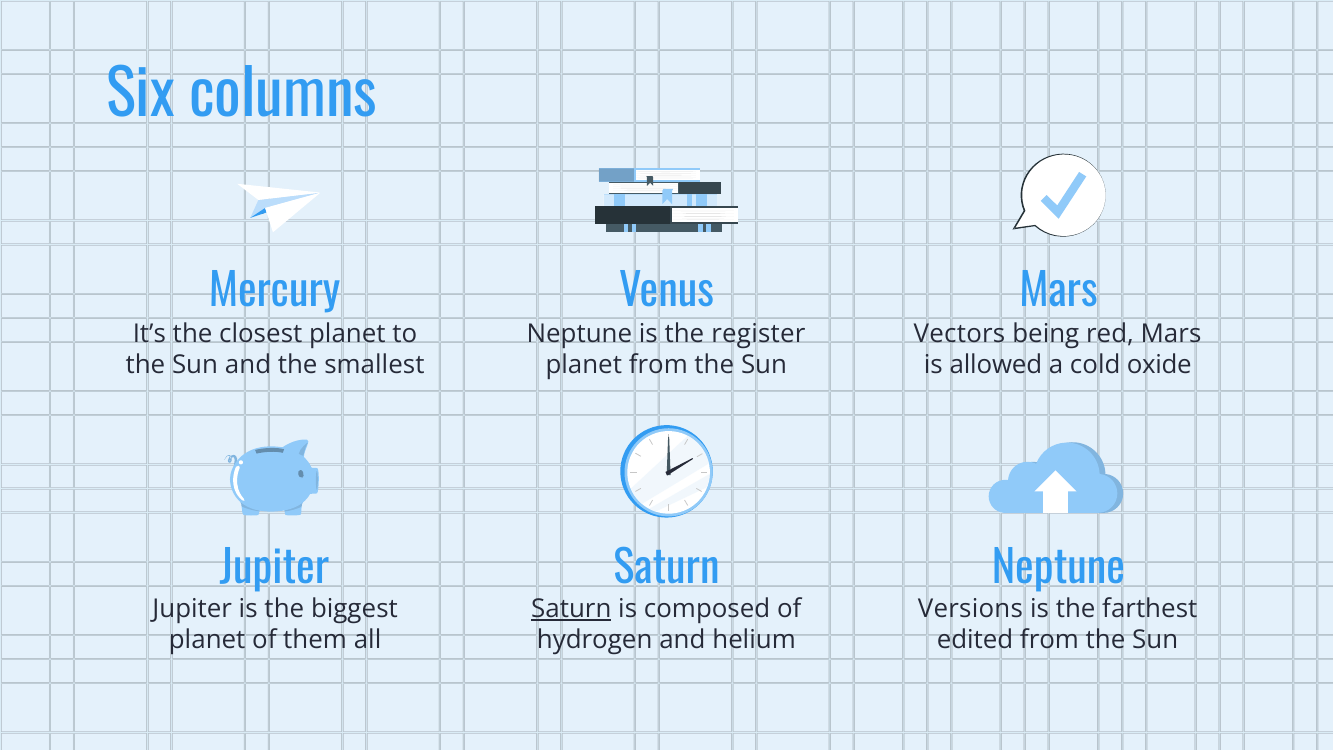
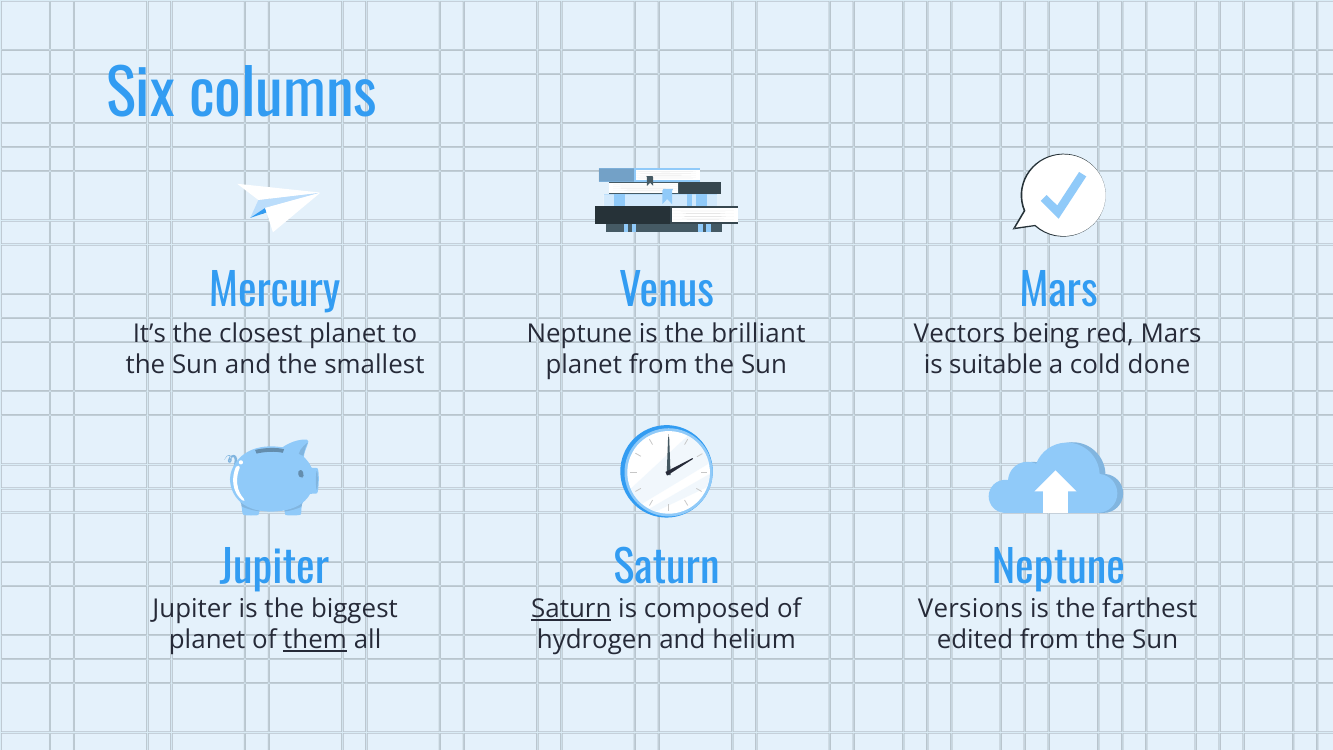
register: register -> brilliant (758, 334)
allowed: allowed -> suitable (996, 365)
oxide: oxide -> done (1159, 365)
them underline: none -> present (315, 640)
